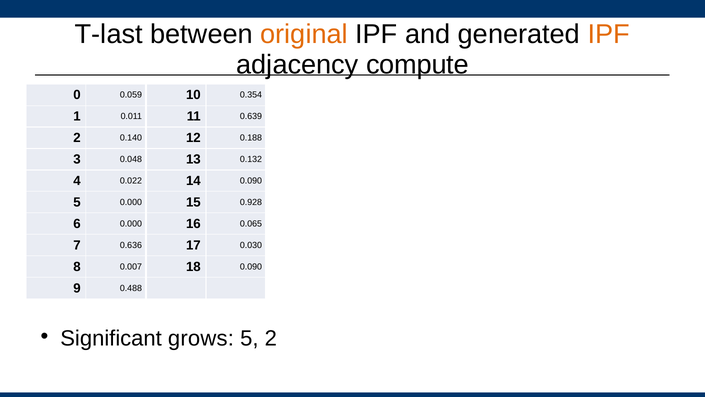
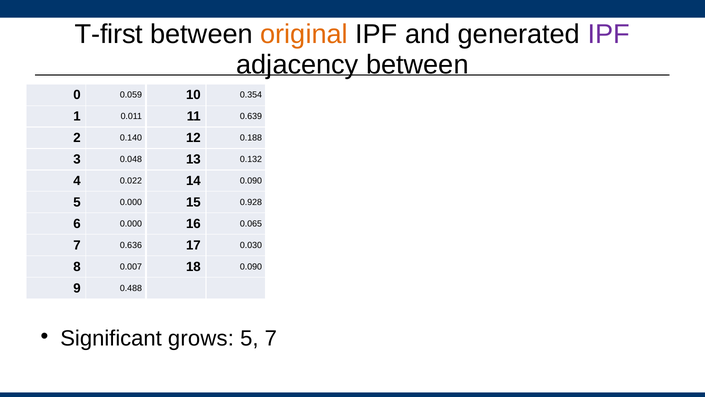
T-last: T-last -> T-first (109, 34)
IPF colour: orange -> purple (609, 34)
adjacency compute: compute -> between (417, 65)
5 2: 2 -> 7 (271, 338)
